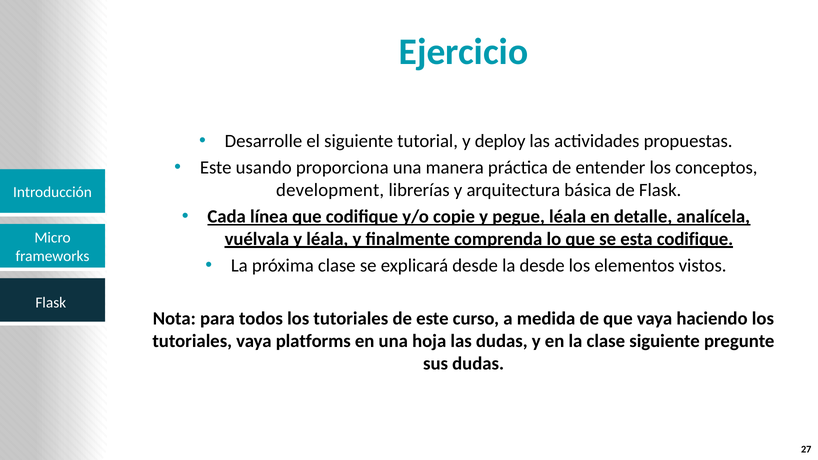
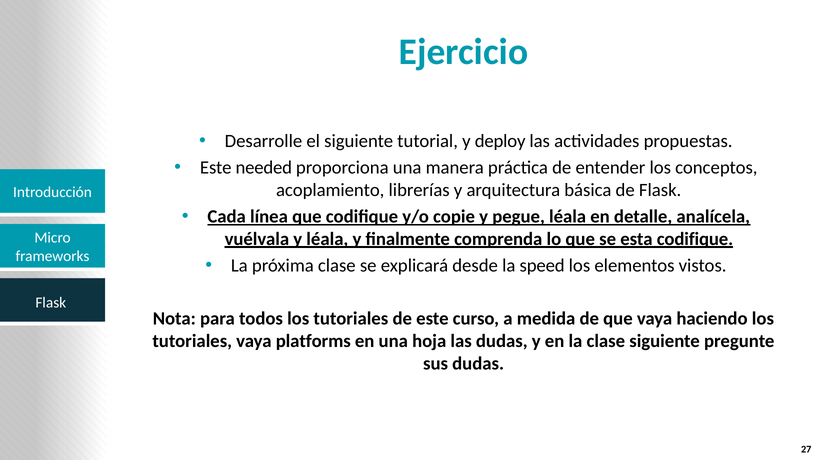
usando: usando -> needed (264, 168)
development: development -> acoplamiento (330, 190)
la desde: desde -> speed (542, 266)
